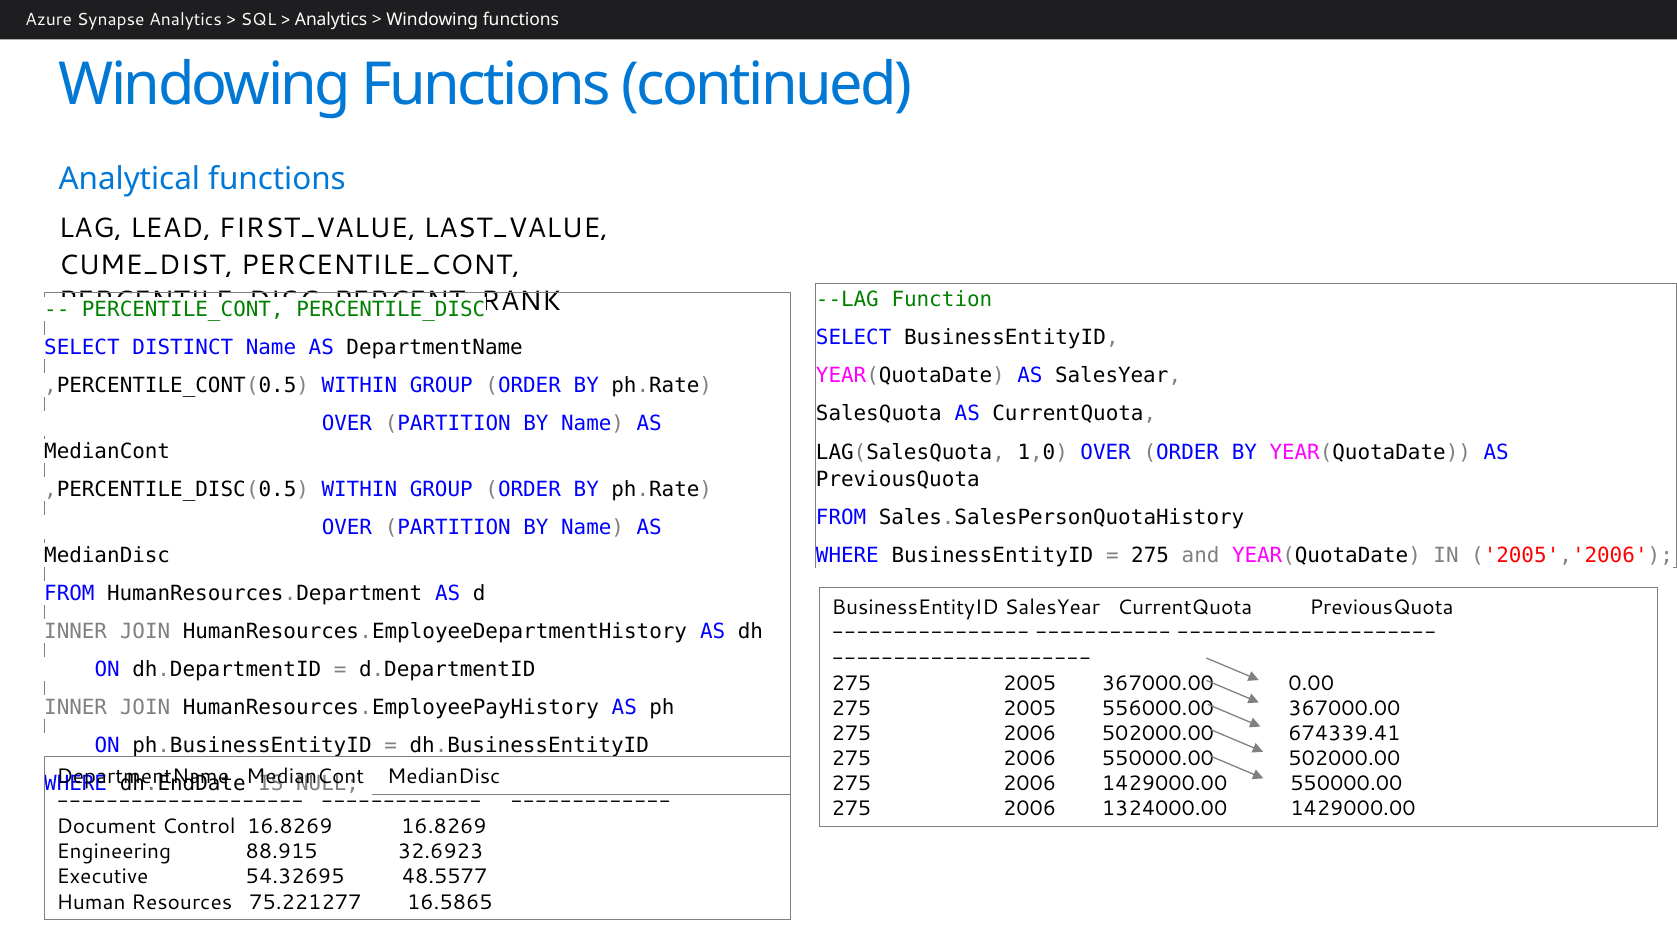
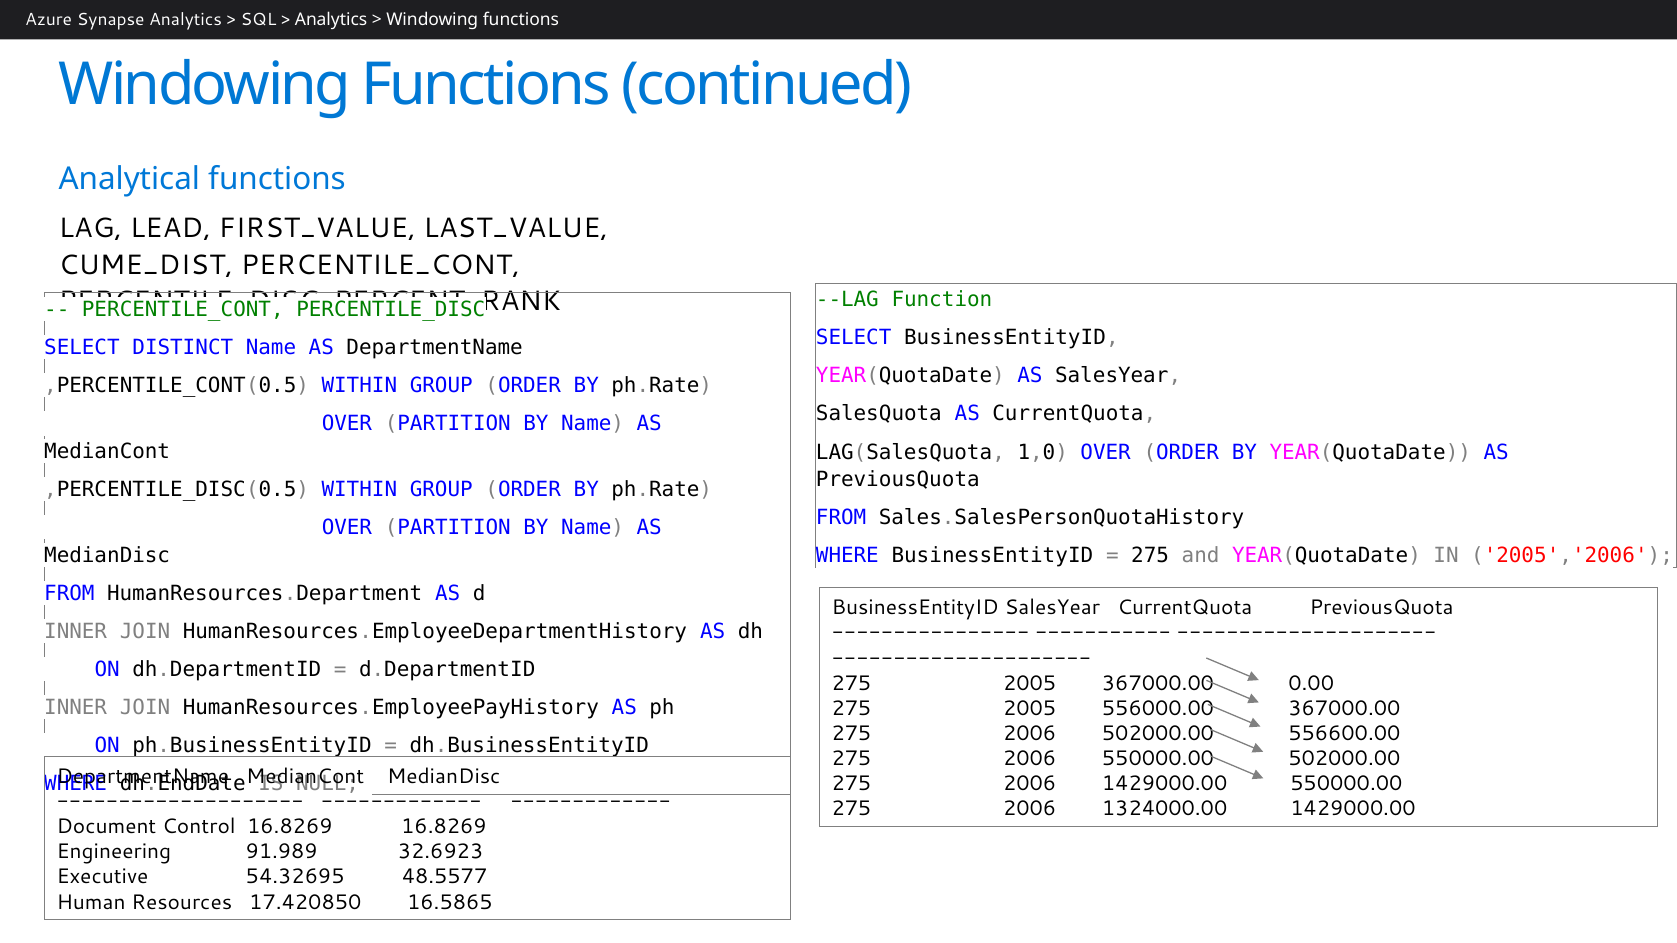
674339.41: 674339.41 -> 556600.00 (1344, 734)
88.915: 88.915 -> 91.989 (282, 852)
75.221277: 75.221277 -> 17.420850 (305, 902)
